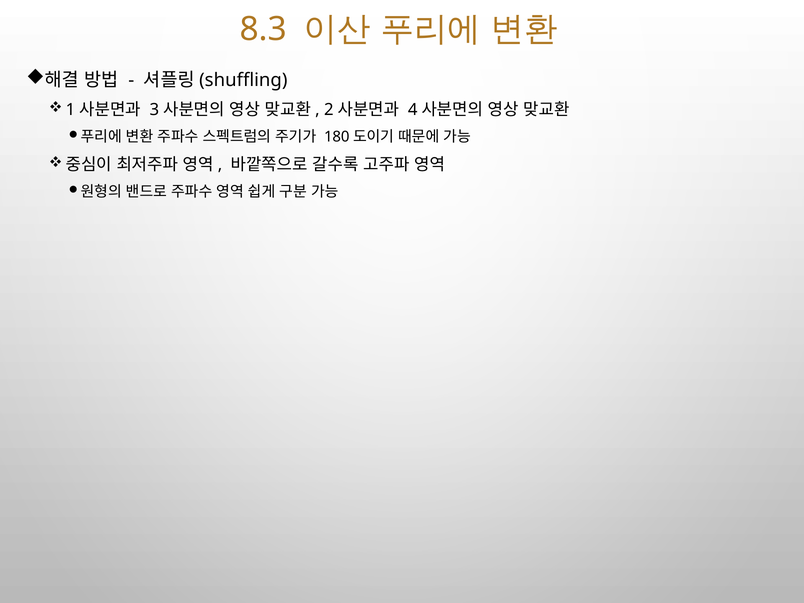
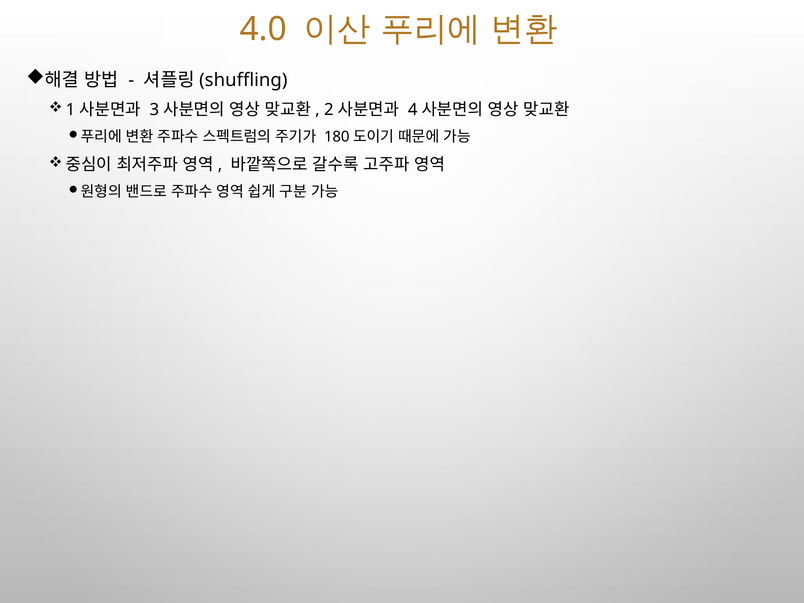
8.3: 8.3 -> 4.0 (263, 29)
